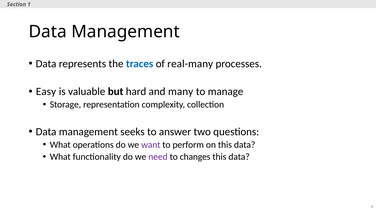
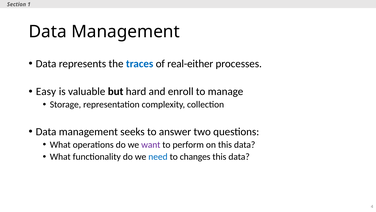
real-many: real-many -> real-either (190, 64)
many: many -> enroll (181, 91)
need colour: purple -> blue (158, 156)
